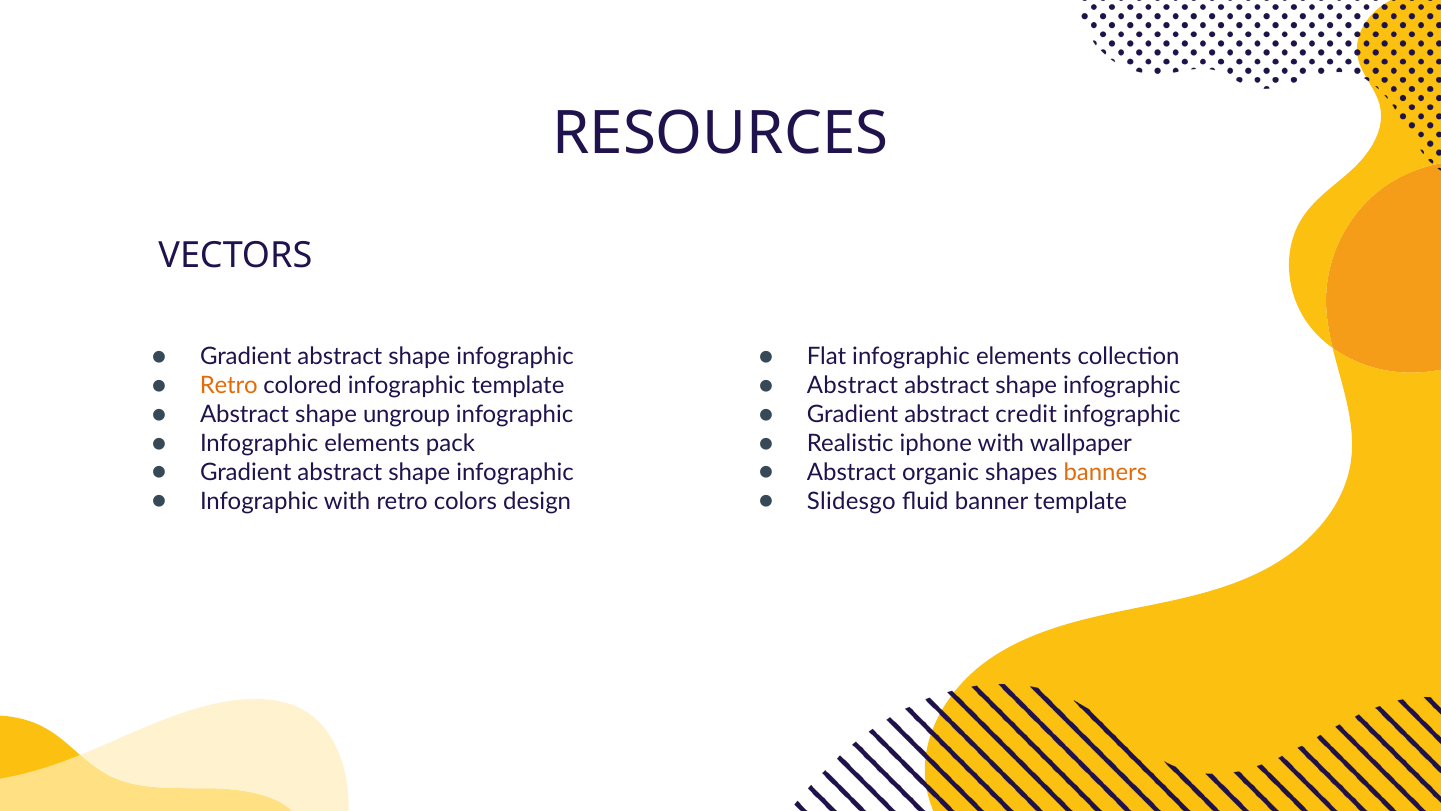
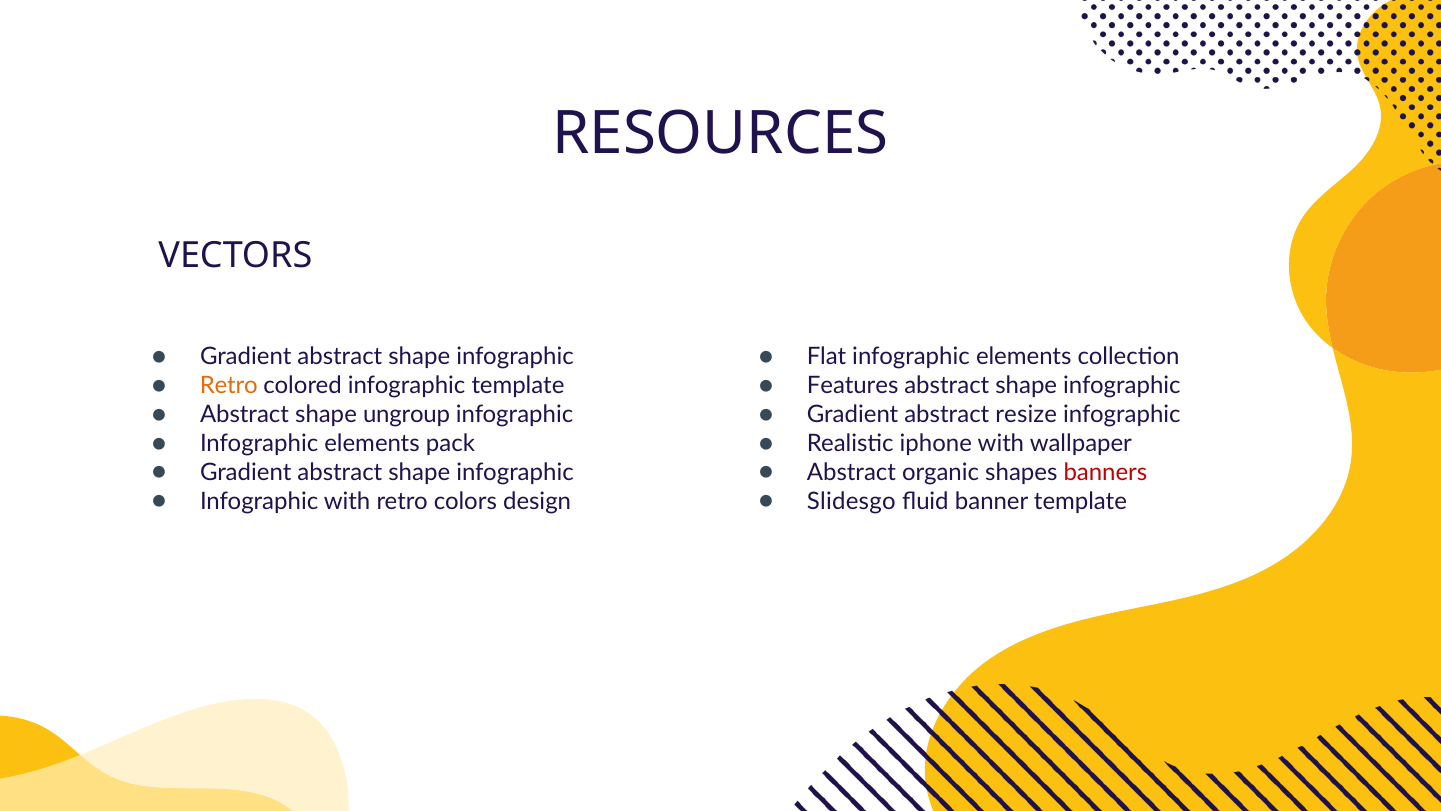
Abstract: Abstract -> Features (853, 386)
credit: credit -> resize (1026, 414)
banners colour: orange -> red (1105, 472)
